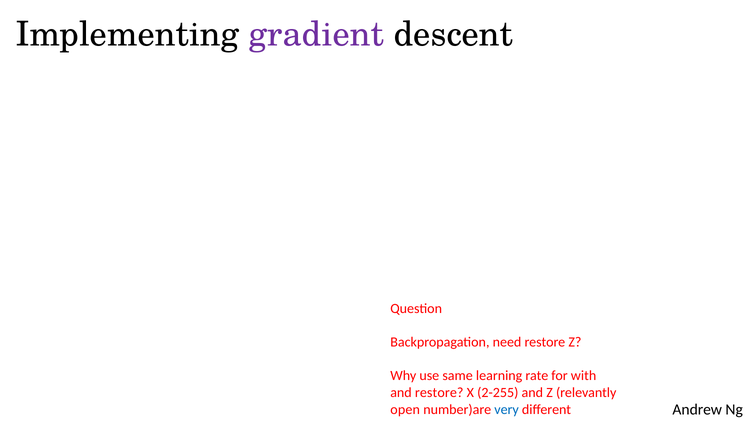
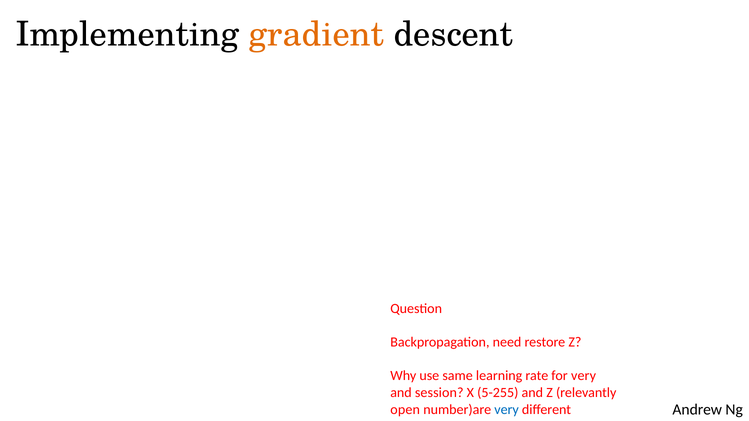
gradient colour: purple -> orange (317, 34)
for with: with -> very (584, 376)
and restore: restore -> session (439, 393)
2-255: 2-255 -> 5-255 (498, 393)
